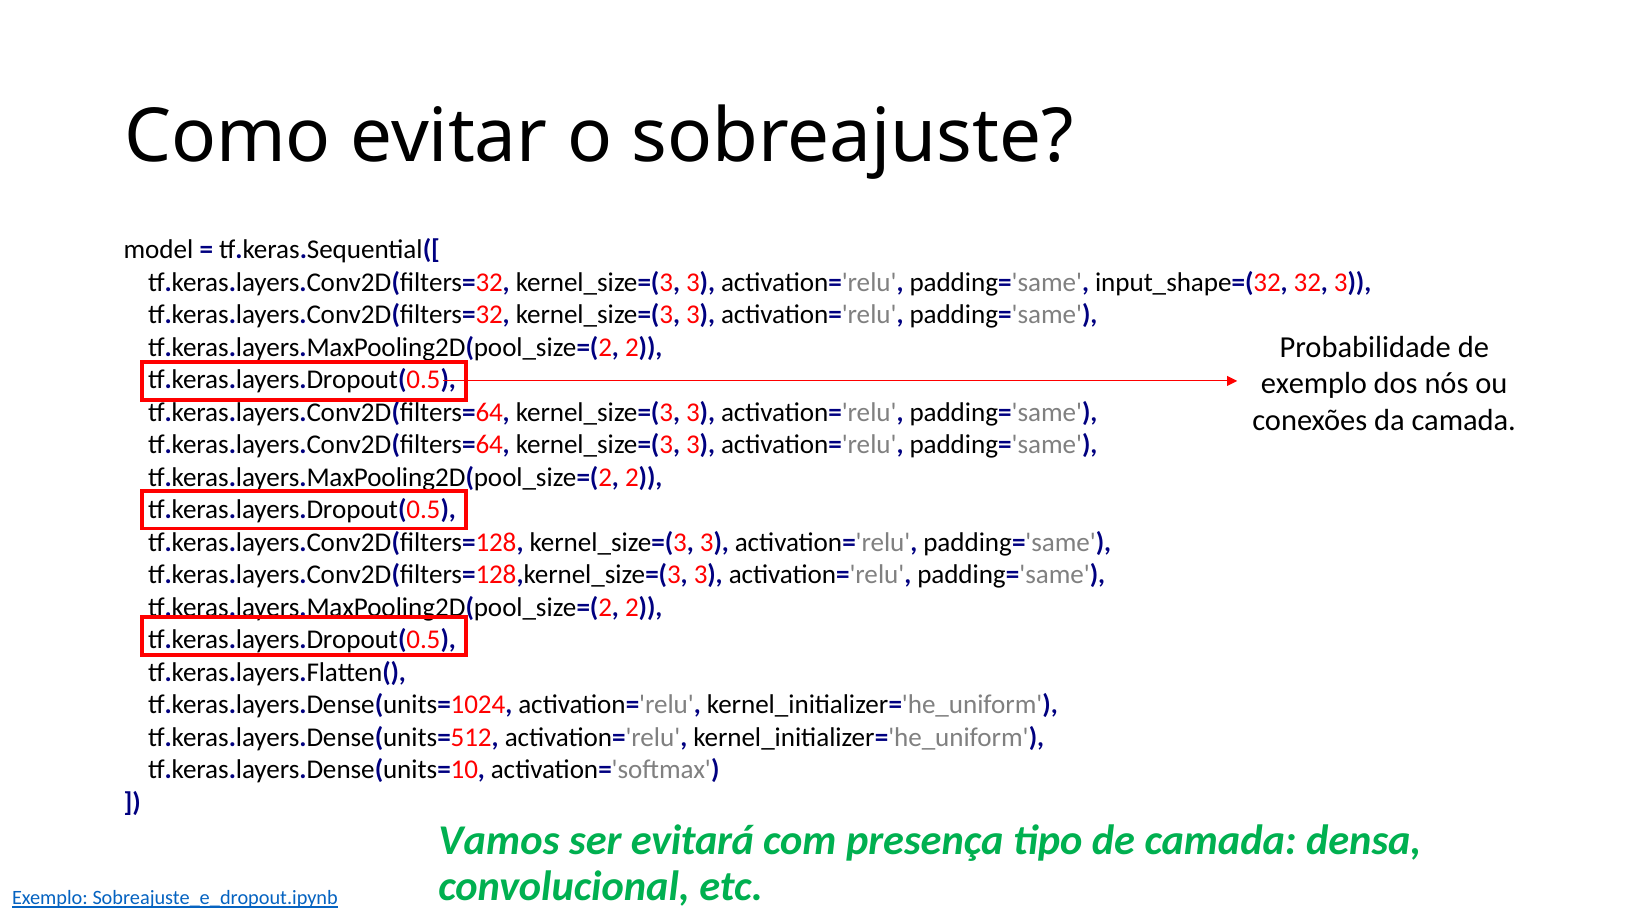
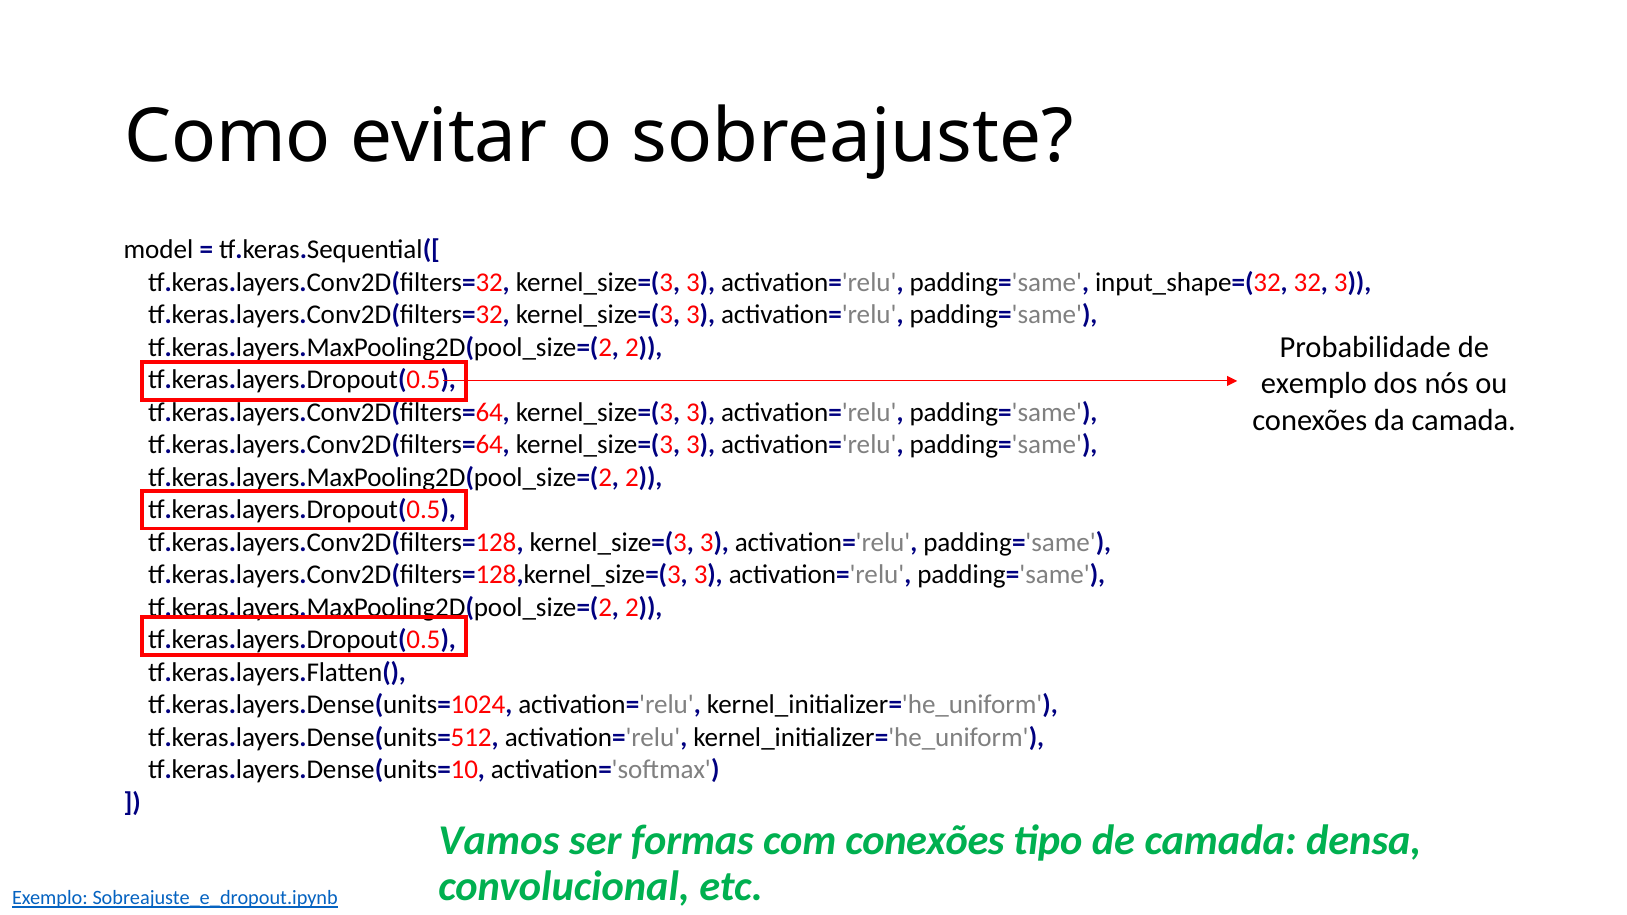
evitará: evitará -> formas (692, 840)
com presença: presença -> conexões (925, 840)
